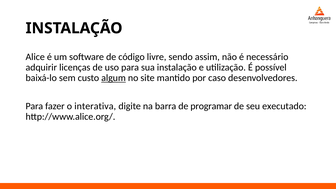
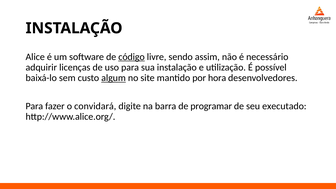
código underline: none -> present (132, 57)
caso: caso -> hora (217, 78)
interativa: interativa -> convidará (95, 106)
